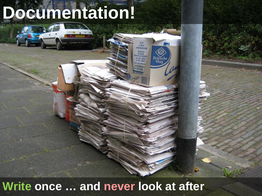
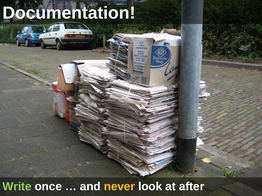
never colour: pink -> yellow (119, 187)
